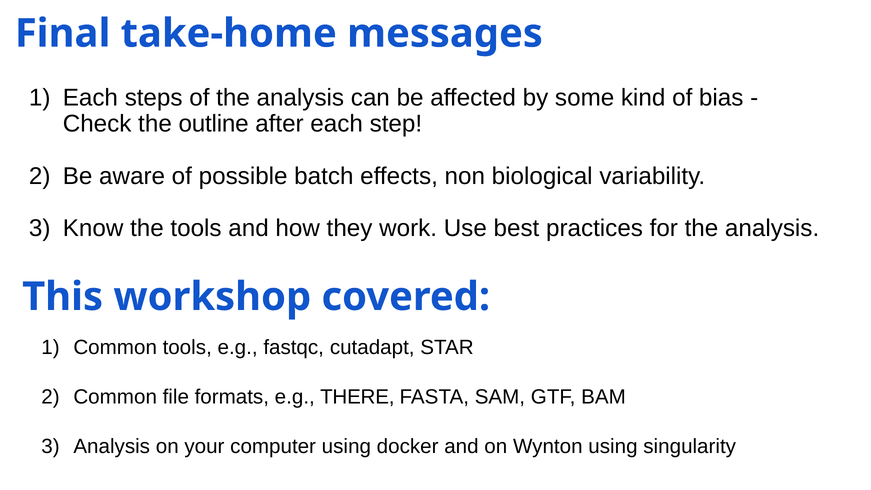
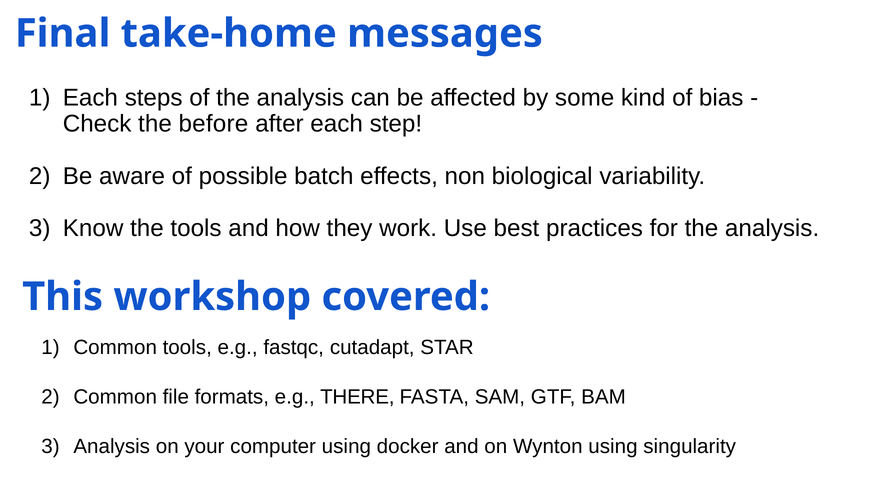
outline: outline -> before (213, 124)
